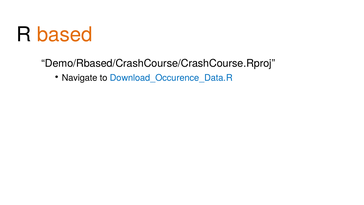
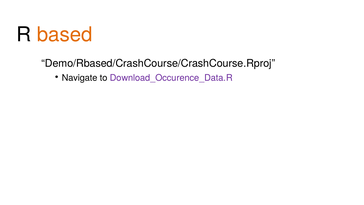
Download_Occurence_Data.R colour: blue -> purple (171, 78)
